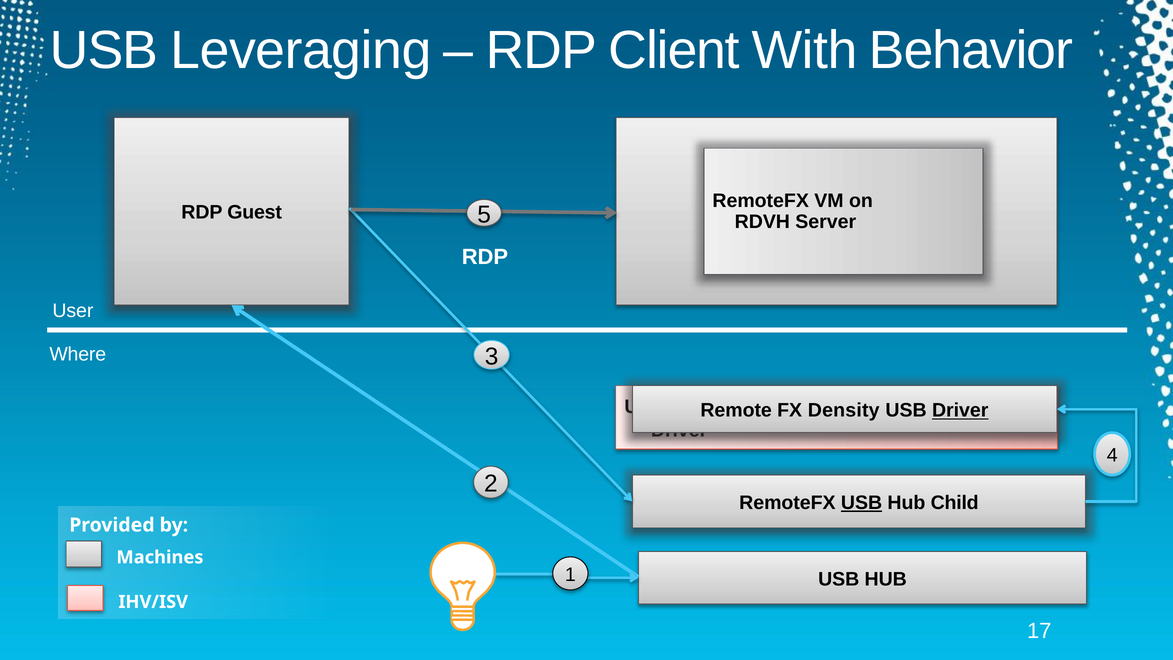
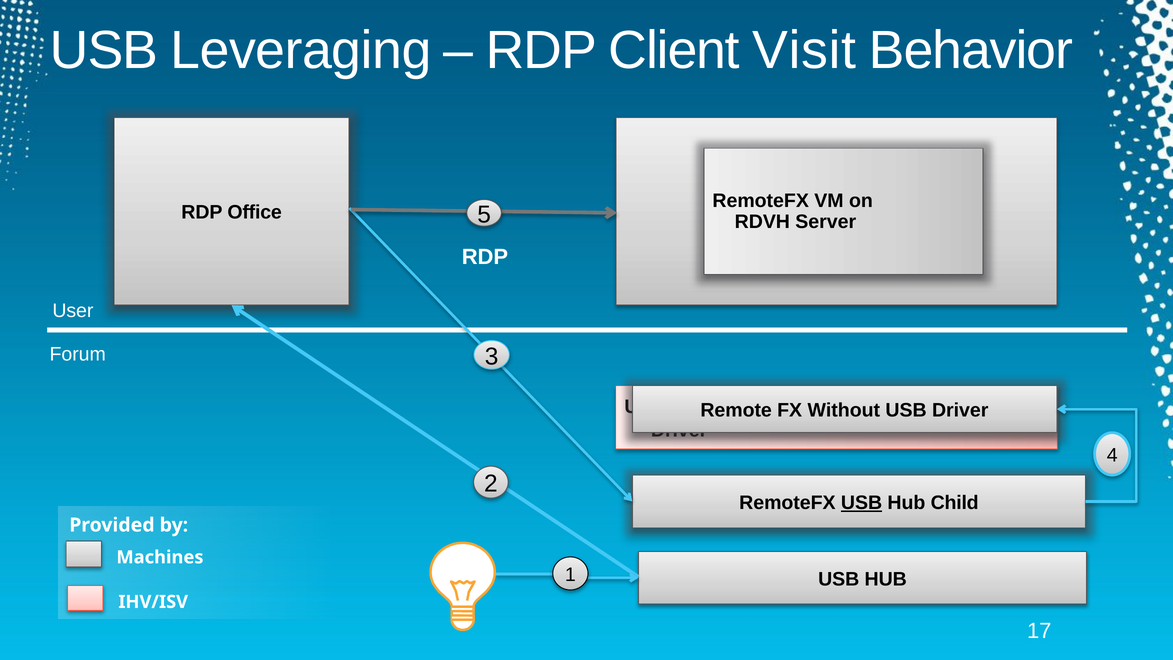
With: With -> Visit (804, 51)
Guest: Guest -> Office (255, 213)
Where: Where -> Forum (78, 354)
Density: Density -> Without (844, 410)
Driver underline: present -> none (960, 410)
